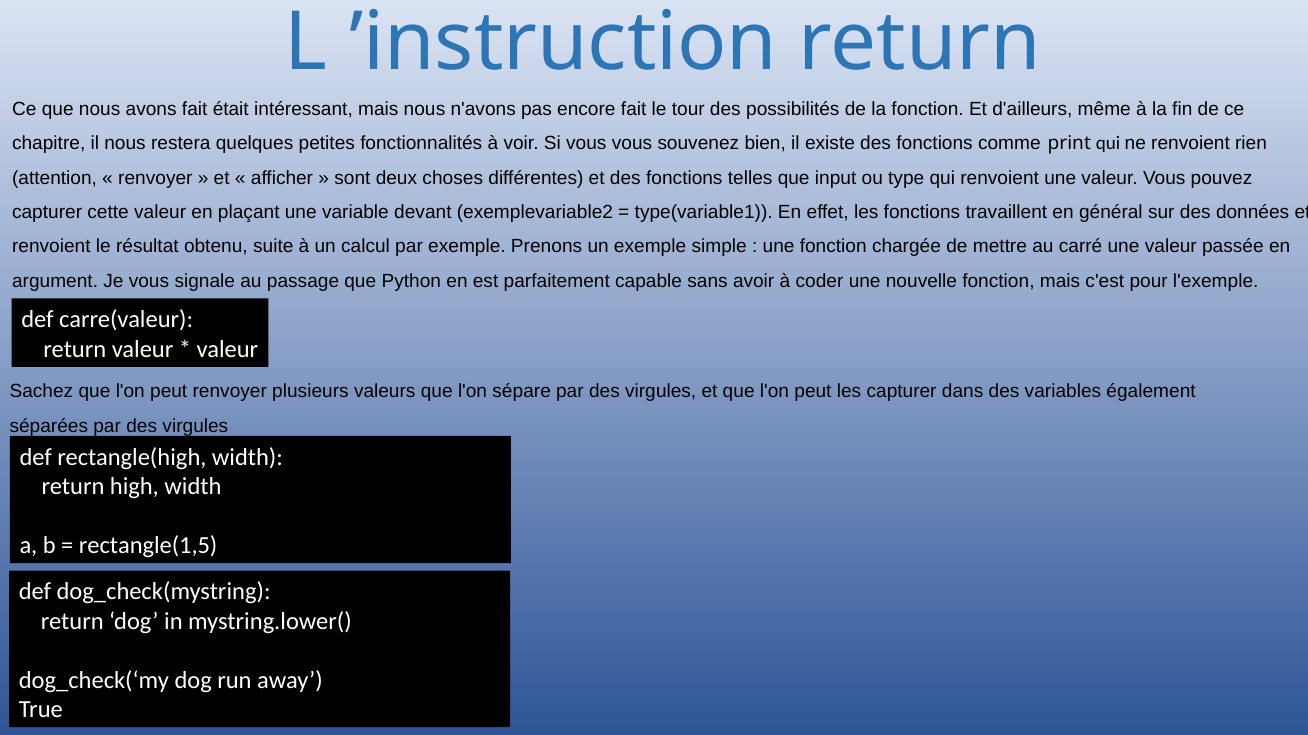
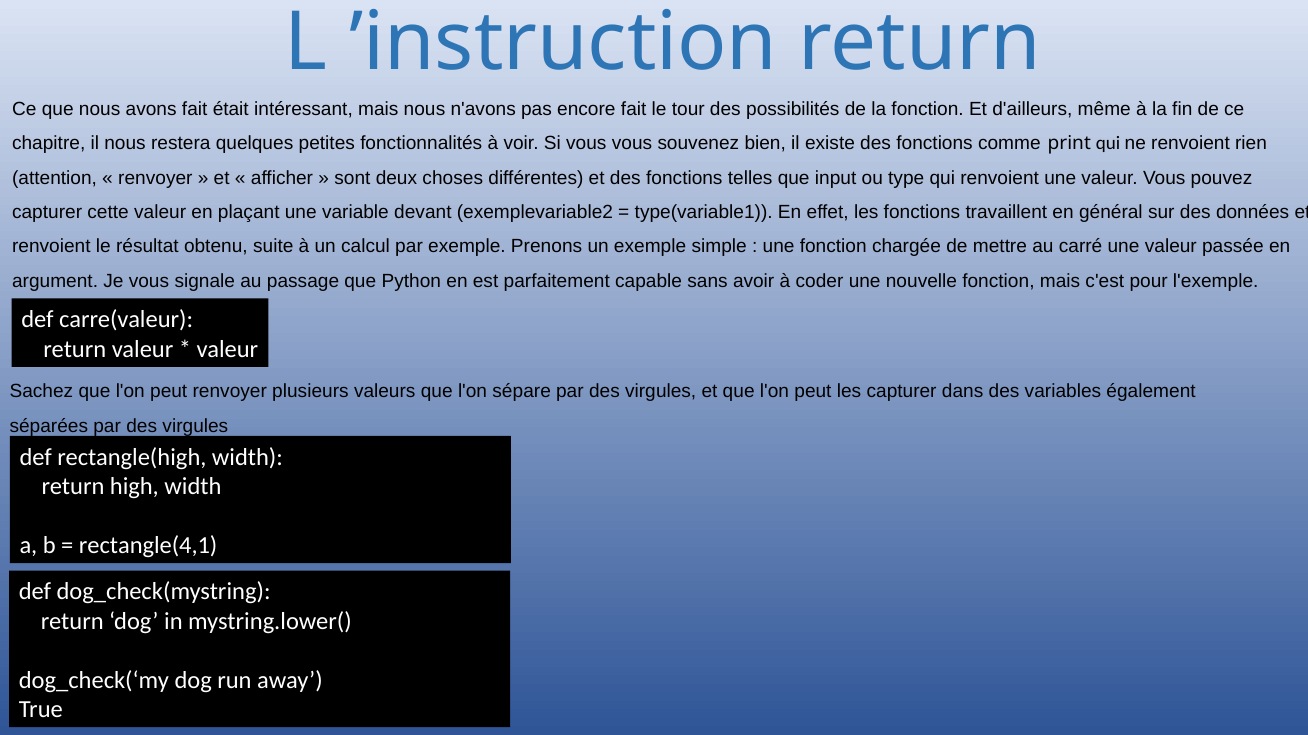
rectangle(1,5: rectangle(1,5 -> rectangle(4,1 (148, 546)
